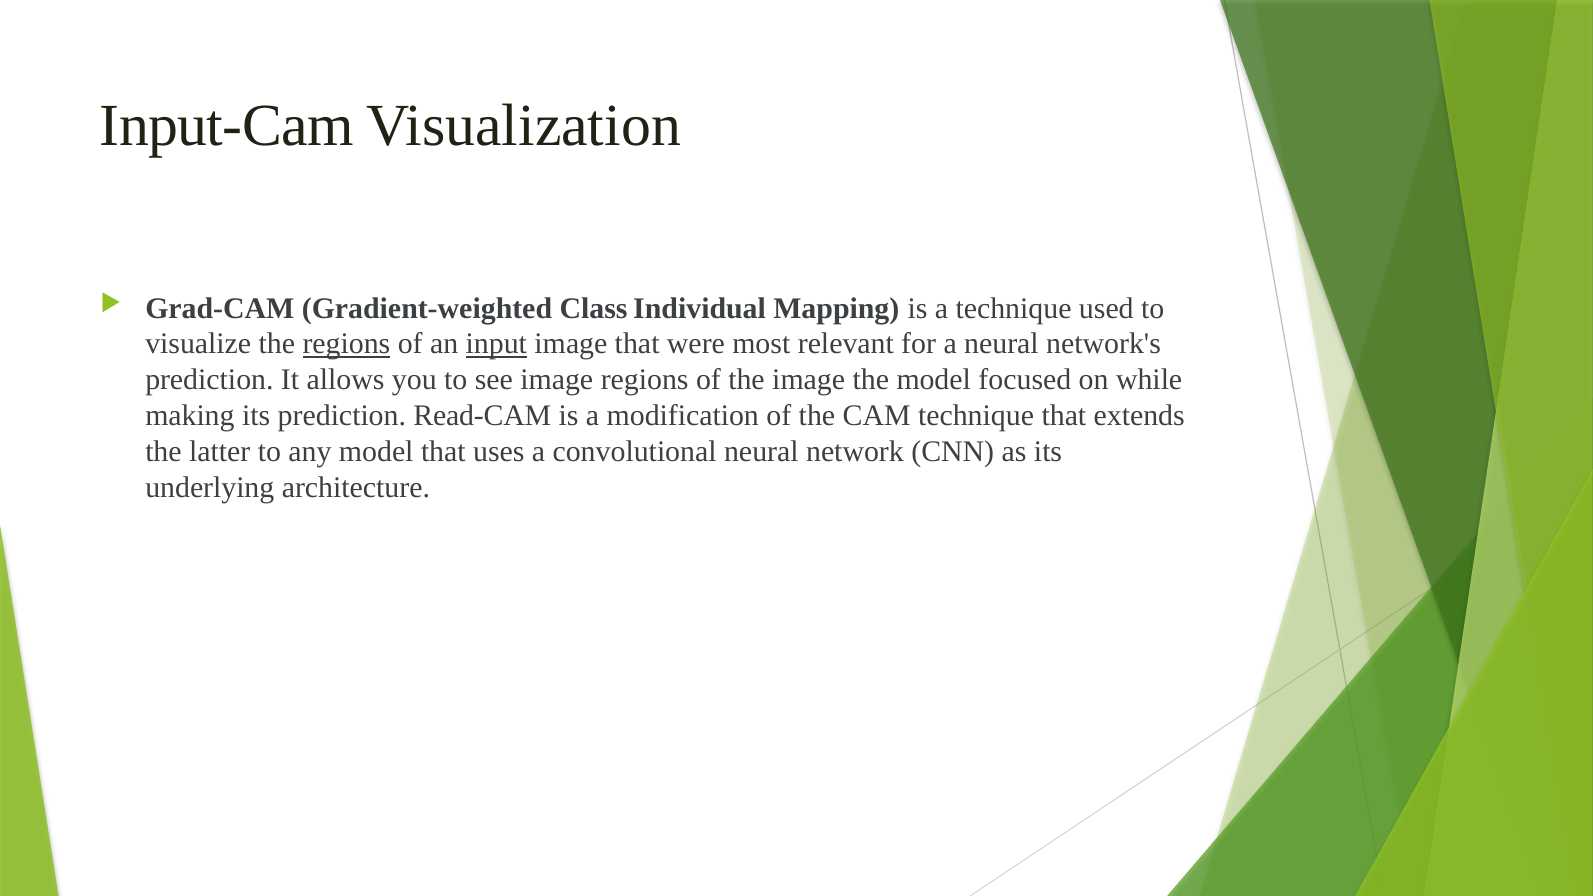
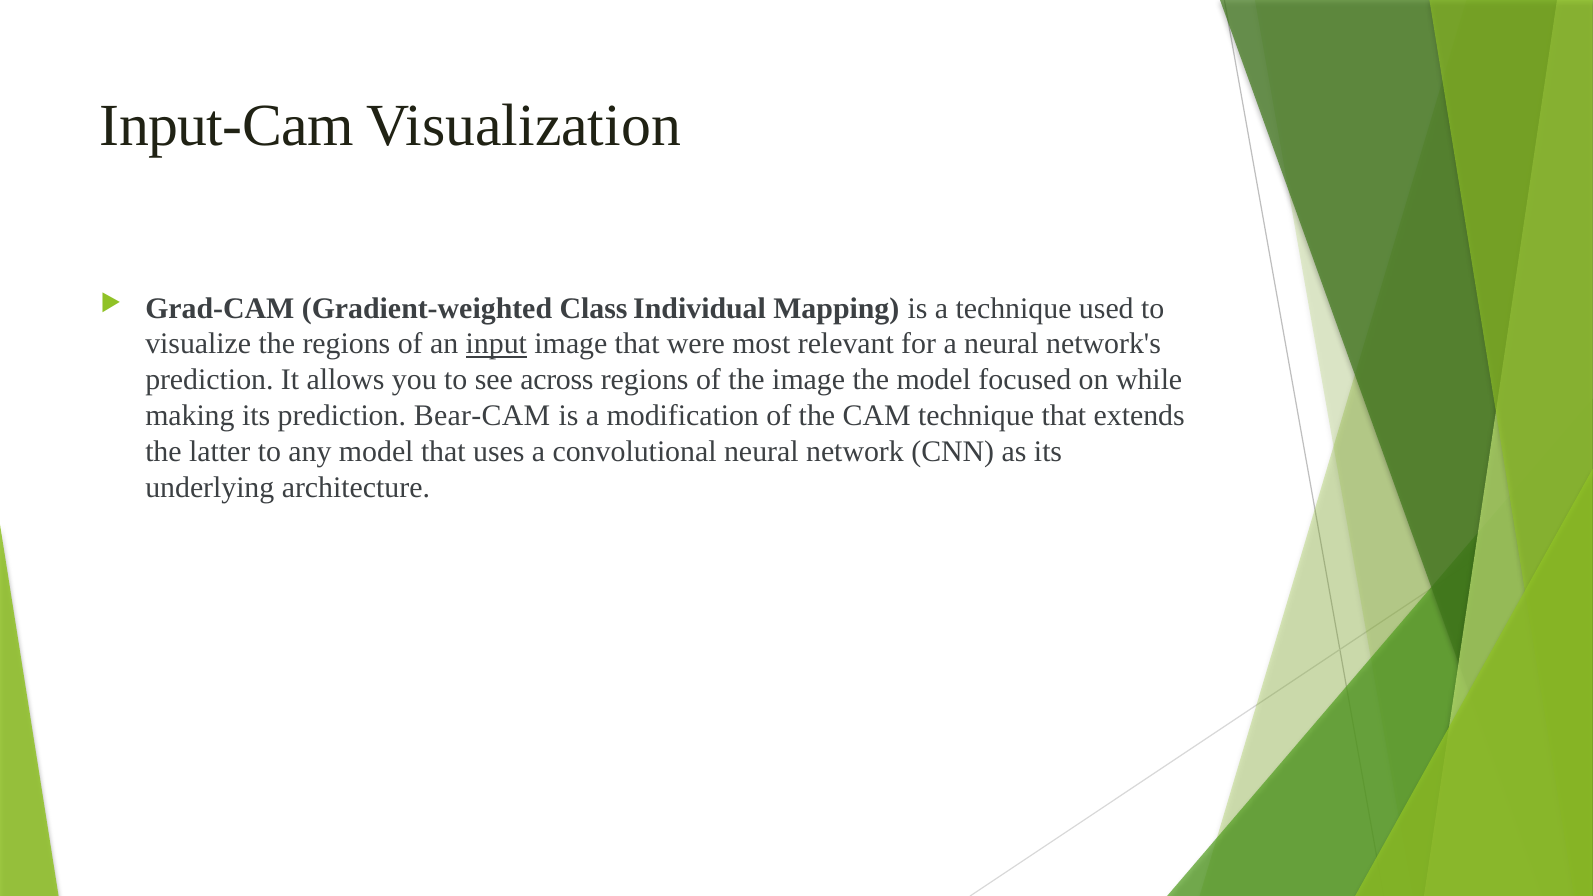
regions underline: present -> none (346, 344)
see image: image -> across (557, 380)
Read-CAM: Read-CAM -> Bear-CAM (482, 416)
